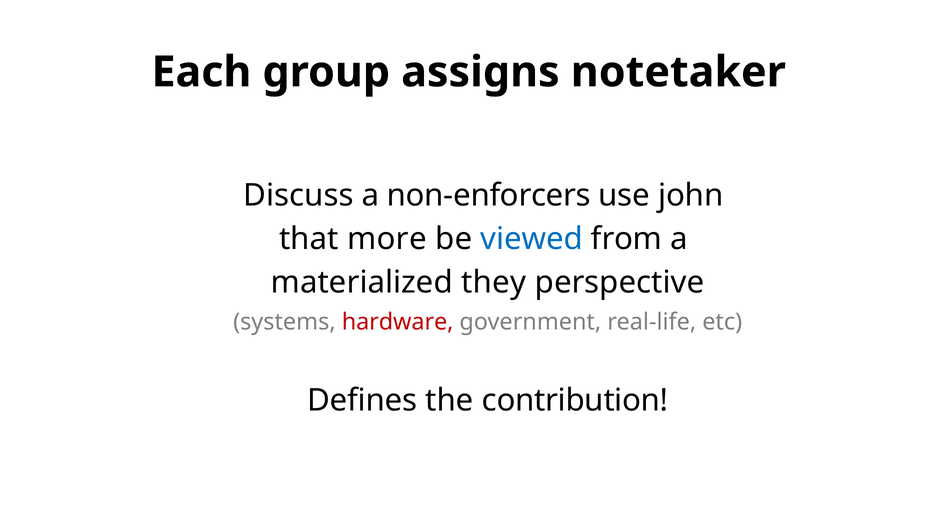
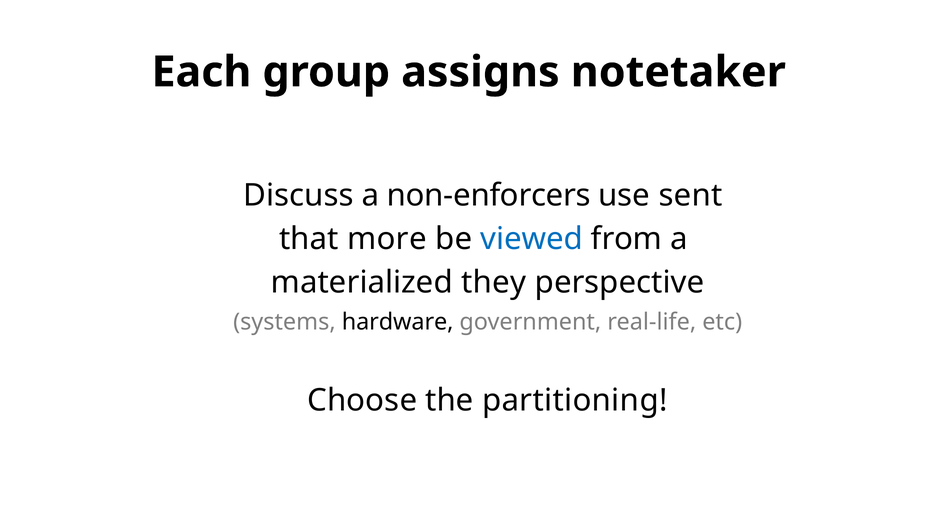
john: john -> sent (691, 195)
hardware colour: red -> black (398, 322)
Defines: Defines -> Choose (362, 400)
contribution: contribution -> partitioning (575, 400)
